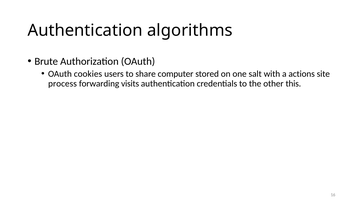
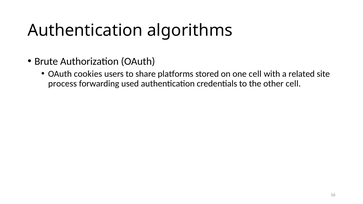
computer: computer -> platforms (176, 74)
one salt: salt -> cell (255, 74)
actions: actions -> related (302, 74)
visits: visits -> used (130, 84)
other this: this -> cell (293, 84)
